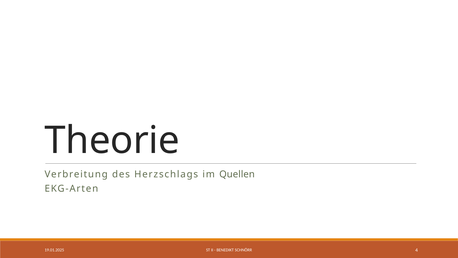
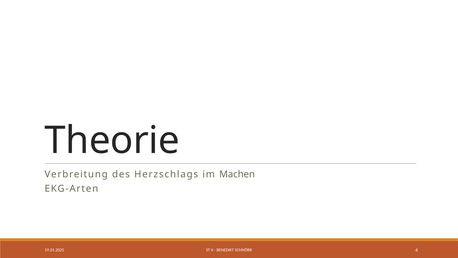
Quellen: Quellen -> Machen (237, 174)
